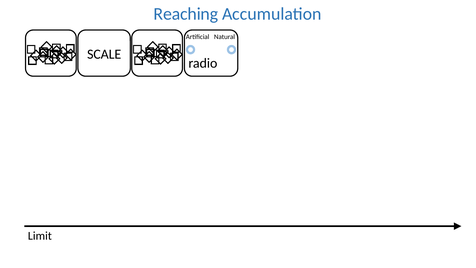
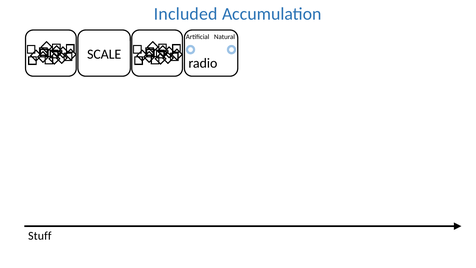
Reaching: Reaching -> Included (186, 14)
Limit: Limit -> Stuff (40, 236)
